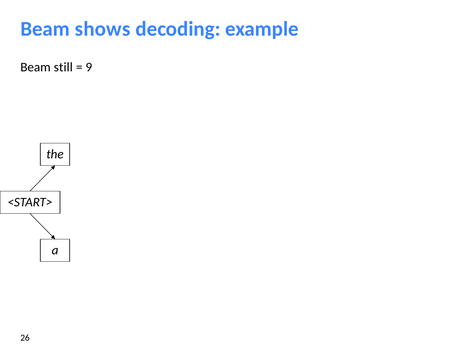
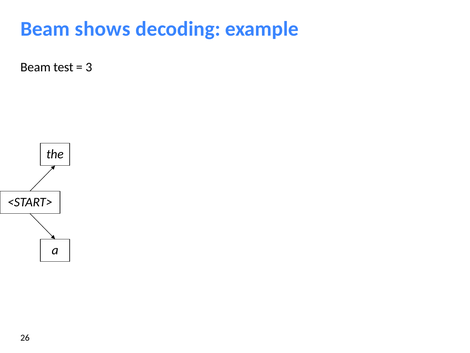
still: still -> test (63, 67)
9: 9 -> 3 (89, 67)
